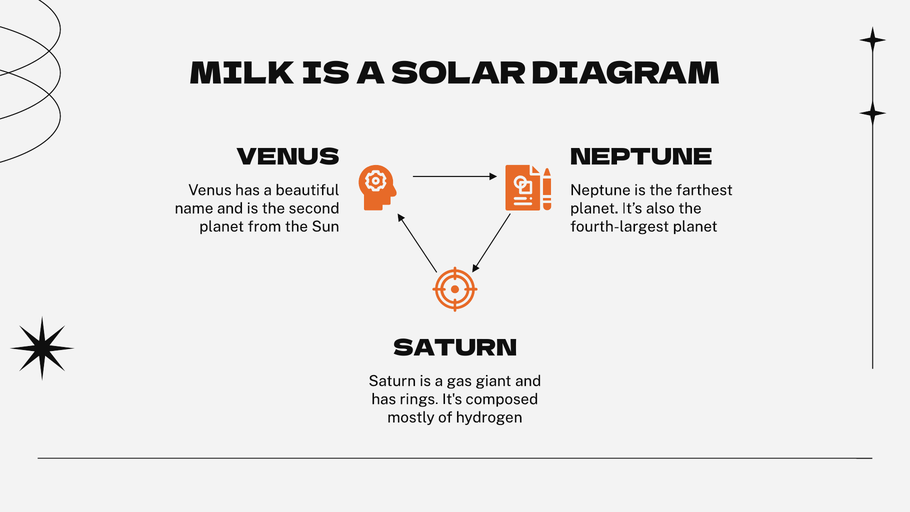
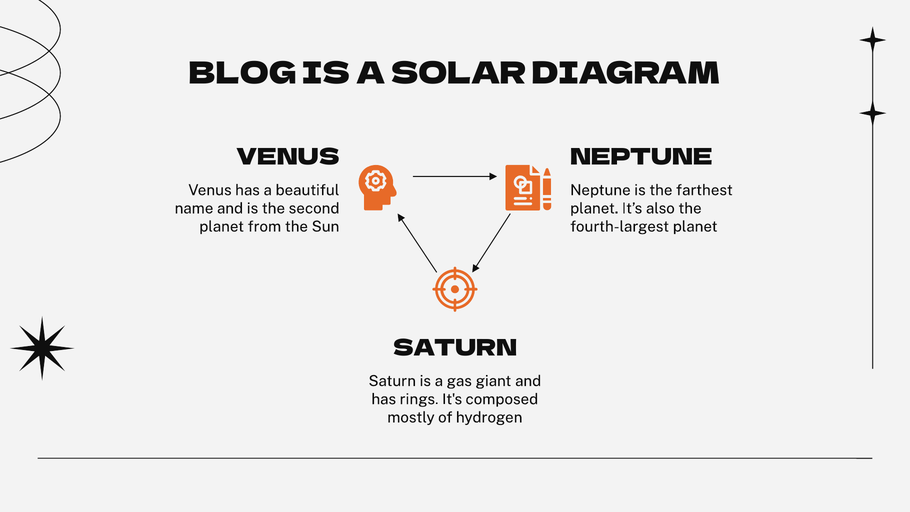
MILK: MILK -> BLOG (243, 74)
